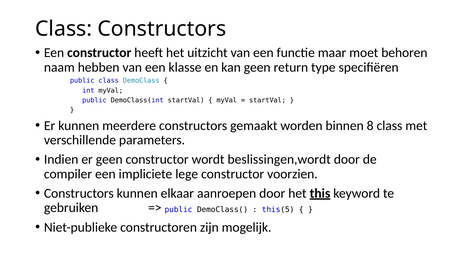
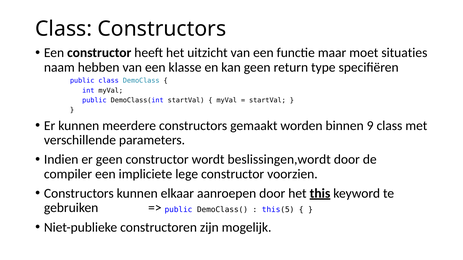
behoren: behoren -> situaties (404, 53)
8: 8 -> 9 (370, 126)
